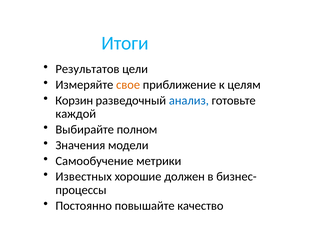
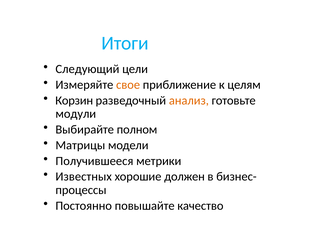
Результатов: Результатов -> Следующий (87, 69)
анализ colour: blue -> orange (189, 100)
каждой: каждой -> модули (76, 114)
Значения: Значения -> Матрицы (80, 145)
Самообучение: Самообучение -> Получившееся (94, 161)
